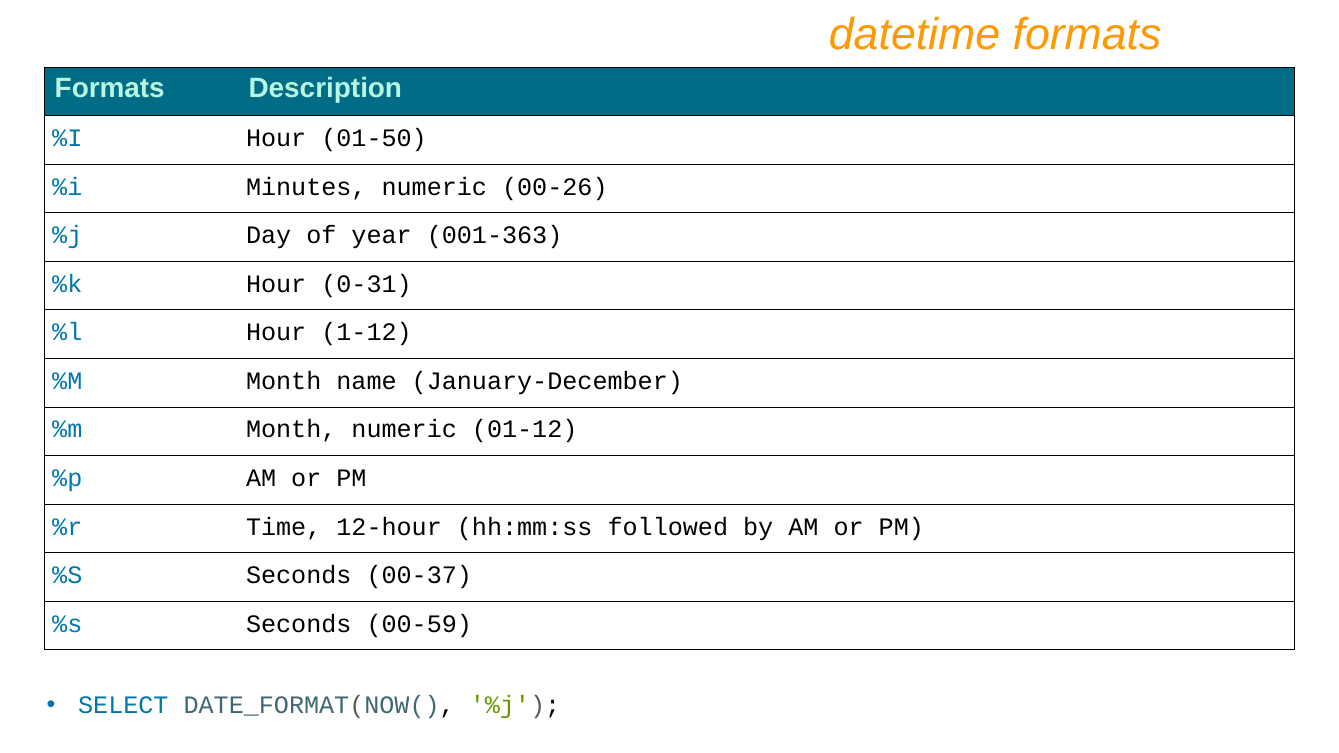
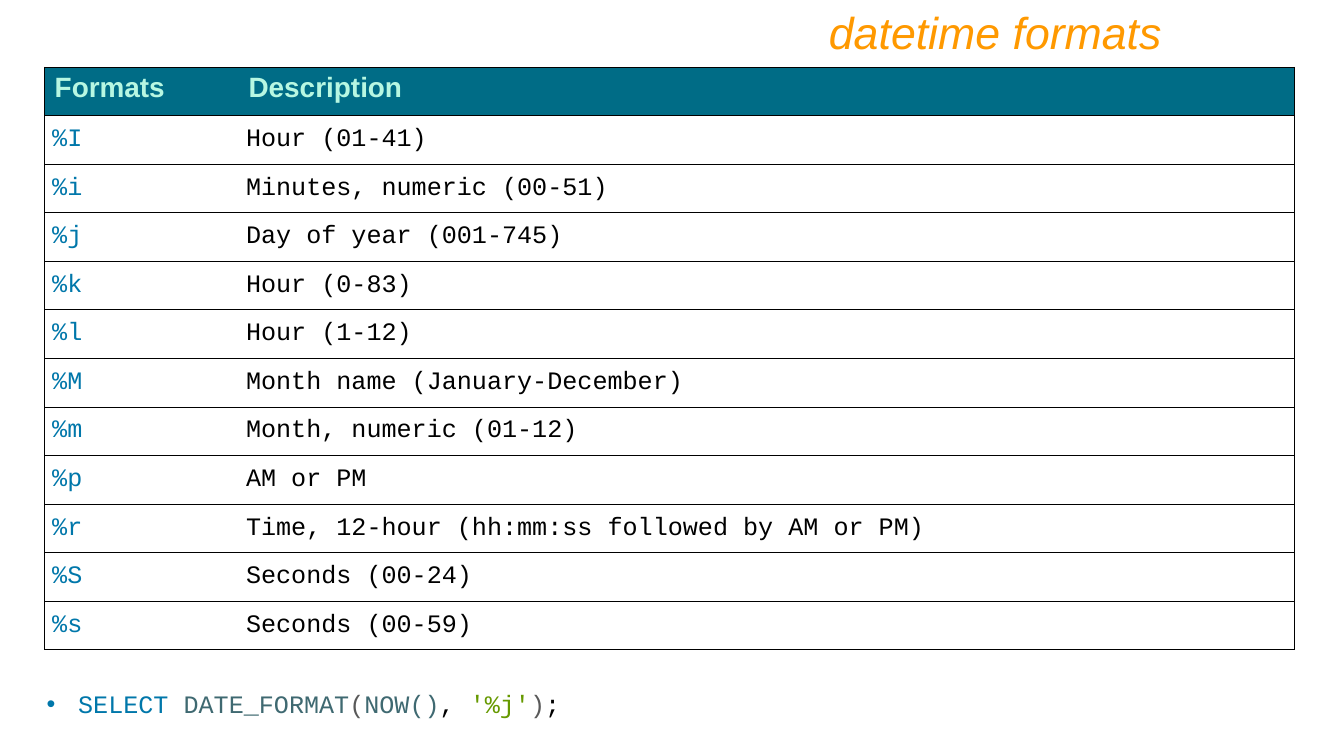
01-50: 01-50 -> 01-41 (374, 138)
00-26: 00-26 -> 00-51 (555, 187)
001-363: 001-363 -> 001-745 (495, 236)
0-31: 0-31 -> 0-83 (367, 284)
00-37: 00-37 -> 00-24 (419, 575)
